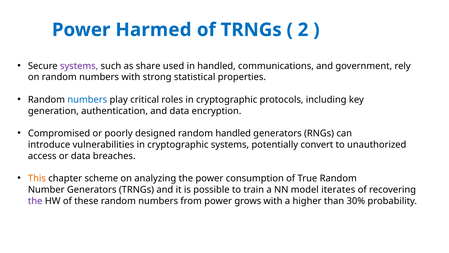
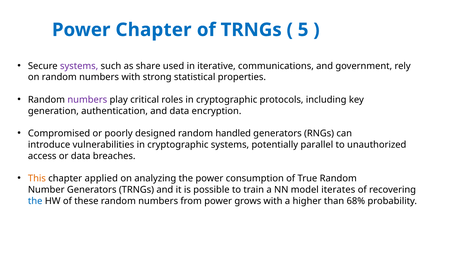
Power Harmed: Harmed -> Chapter (154, 30)
2: 2 -> 5 (303, 30)
in handled: handled -> iterative (216, 66)
numbers colour: blue -> purple (87, 99)
convert: convert -> parallel (317, 144)
scheme: scheme -> applied (101, 178)
the colour: purple -> blue (35, 201)
30%: 30% -> 68% (356, 201)
